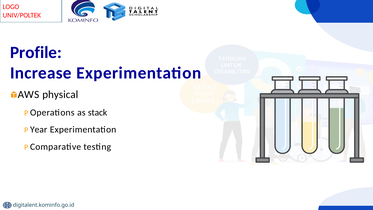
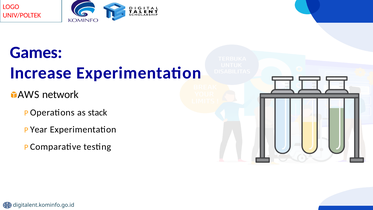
Profile: Profile -> Games (36, 52)
physical: physical -> network (60, 94)
